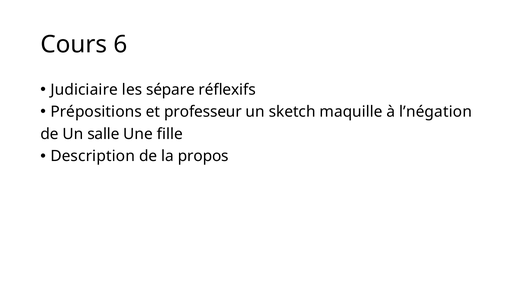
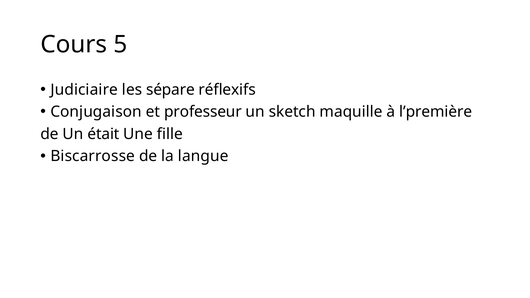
6: 6 -> 5 (120, 45)
Prépositions: Prépositions -> Conjugaison (96, 112)
l’négation: l’négation -> l’première (436, 112)
salle: salle -> était (103, 134)
Description: Description -> Biscarrosse (93, 156)
propos: propos -> langue (203, 156)
